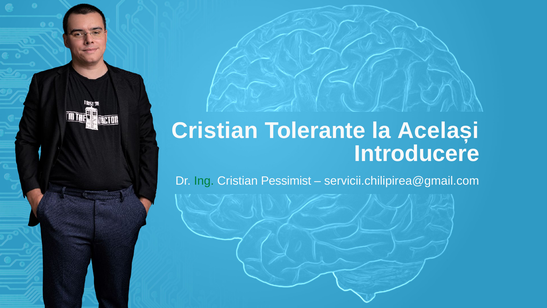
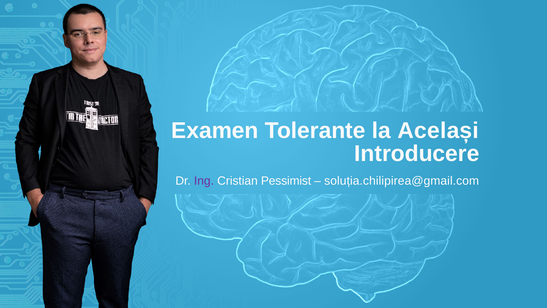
Cristian: Cristian -> Examen (215, 130)
Ing colour: green -> purple (204, 181)
servicii.chilipirea@gmail.com: servicii.chilipirea@gmail.com -> soluția.chilipirea@gmail.com (402, 181)
